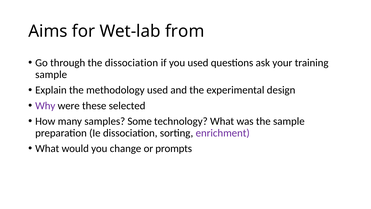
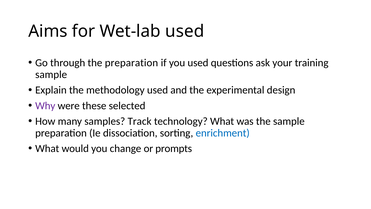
Wet-lab from: from -> used (185, 31)
the dissociation: dissociation -> preparation (131, 63)
Some: Some -> Track (140, 121)
enrichment colour: purple -> blue (223, 133)
